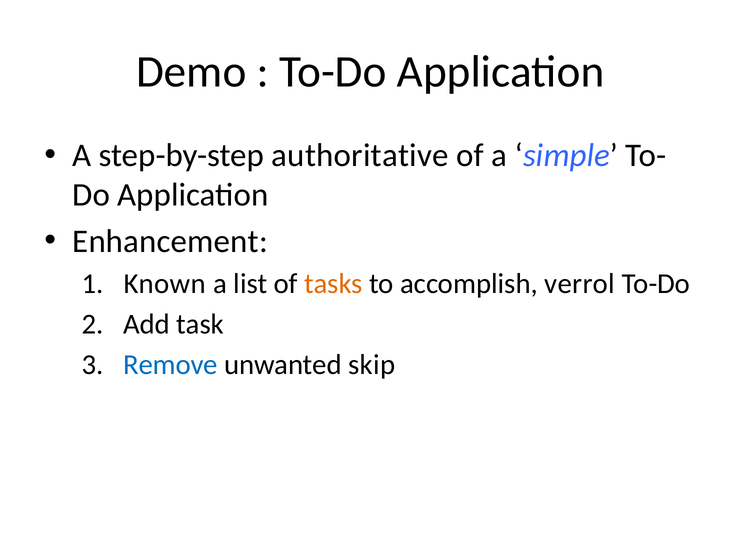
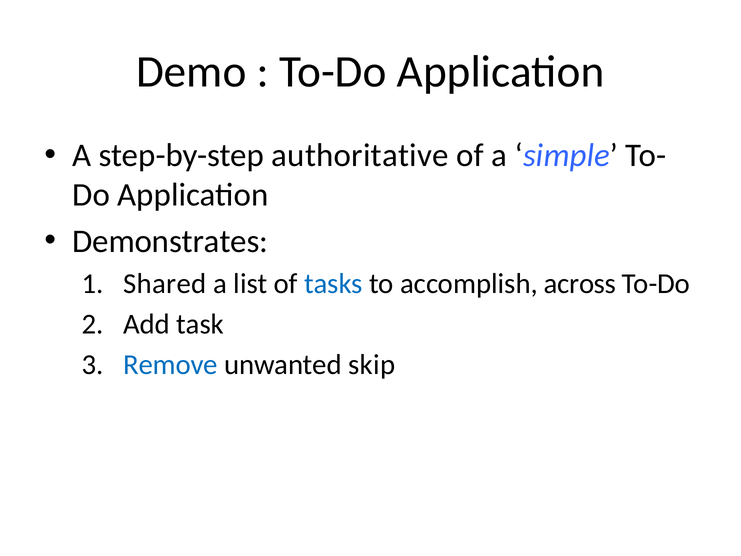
Enhancement: Enhancement -> Demonstrates (170, 241)
Known: Known -> Shared (165, 284)
tasks colour: orange -> blue (333, 284)
verrol: verrol -> across (580, 284)
